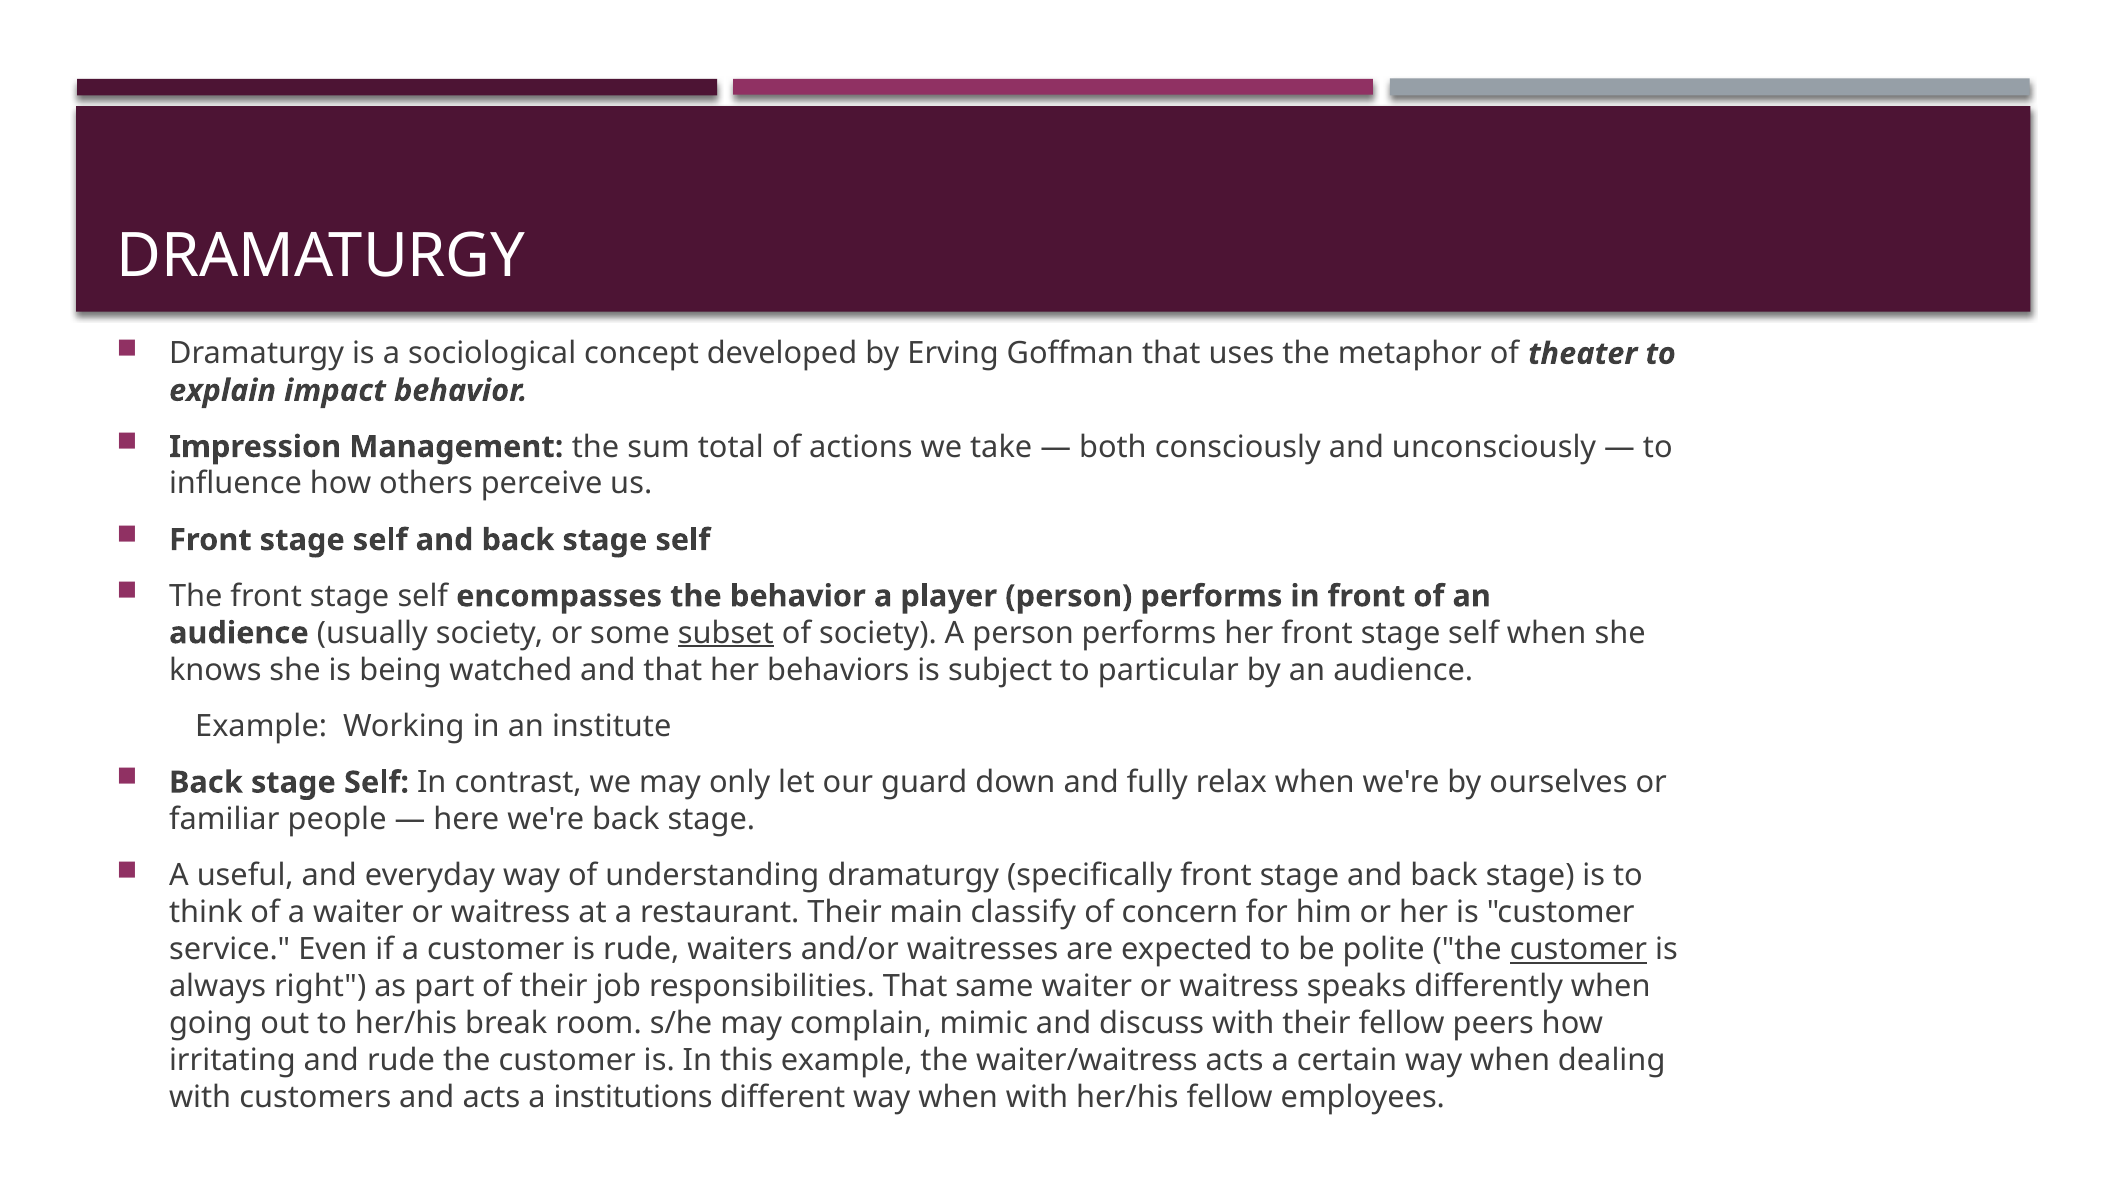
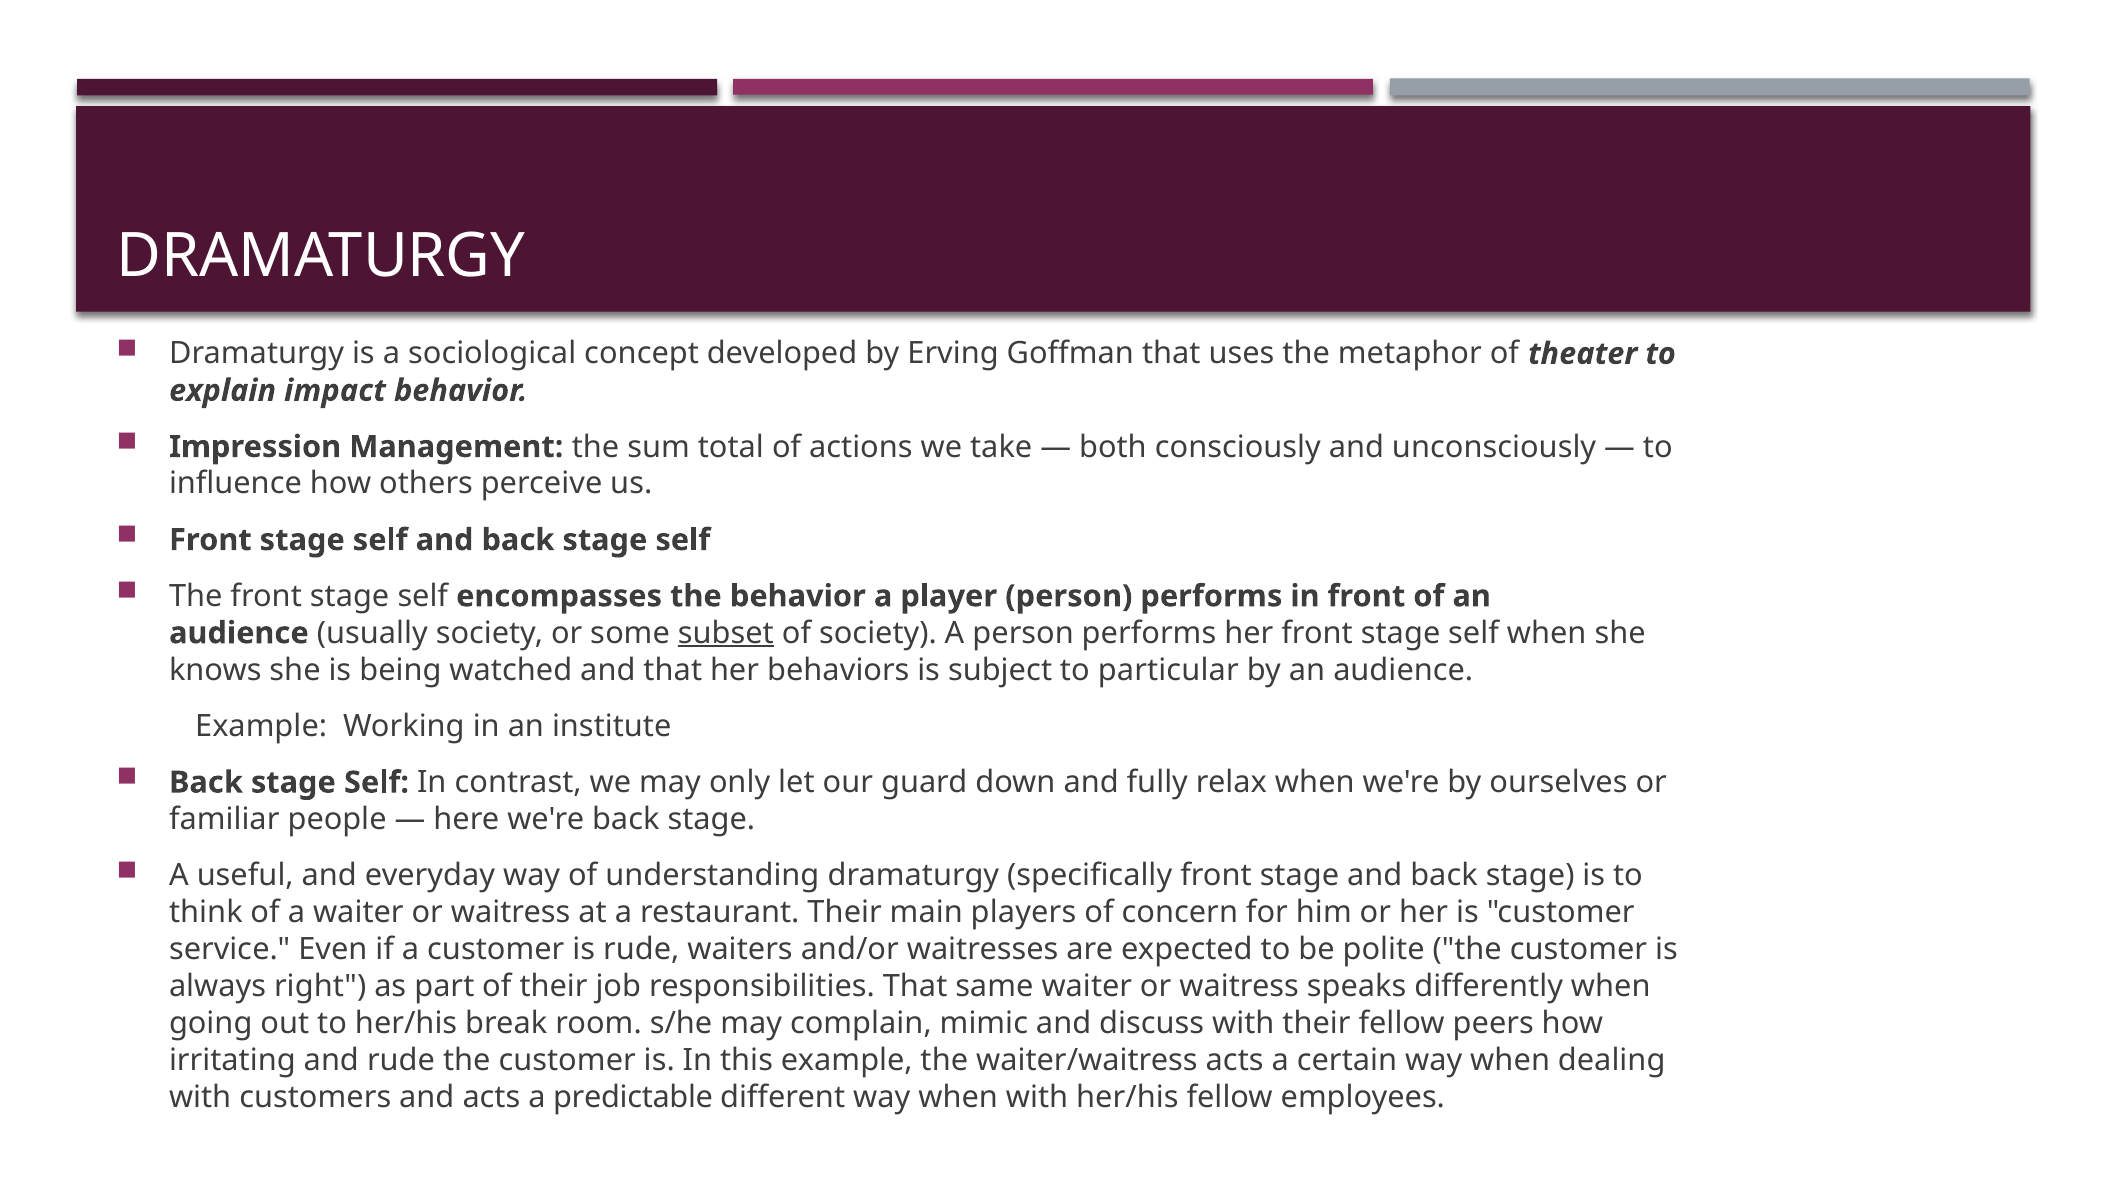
classify: classify -> players (1023, 913)
customer underline: present -> none (1579, 950)
institutions: institutions -> predictable (633, 1097)
